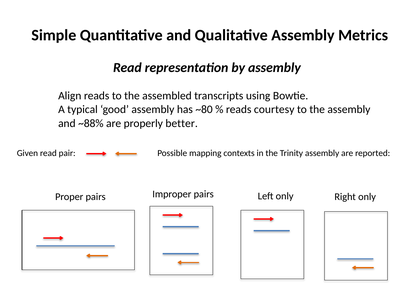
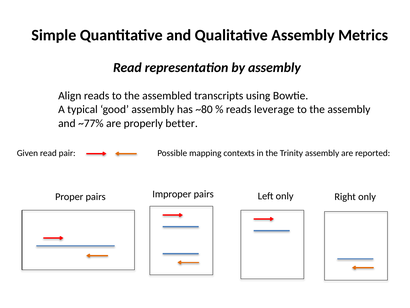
courtesy: courtesy -> leverage (274, 109)
~88%: ~88% -> ~77% (91, 123)
